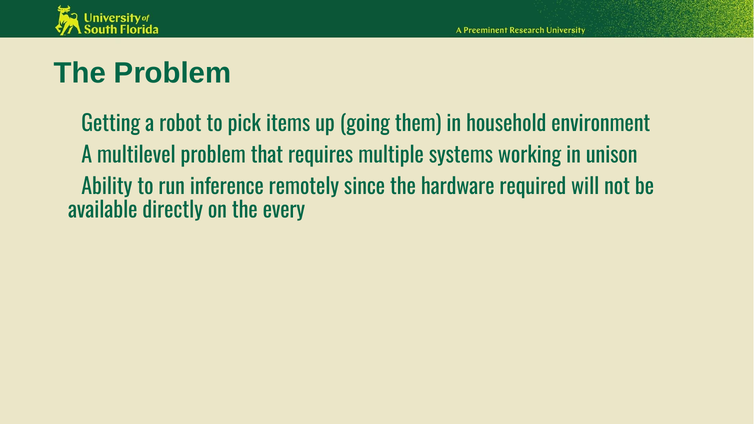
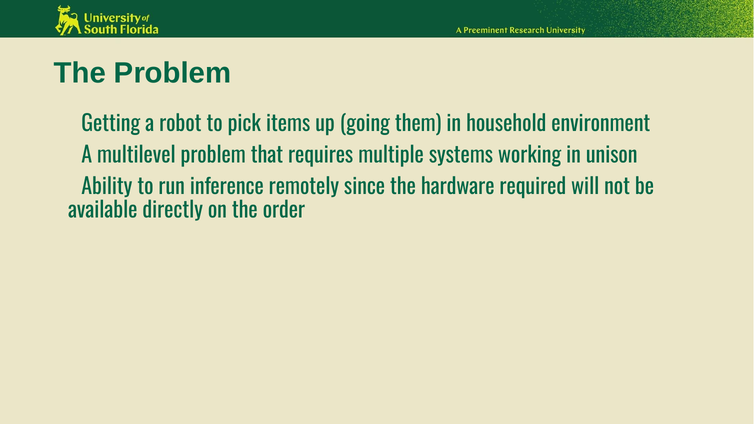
every: every -> order (284, 211)
